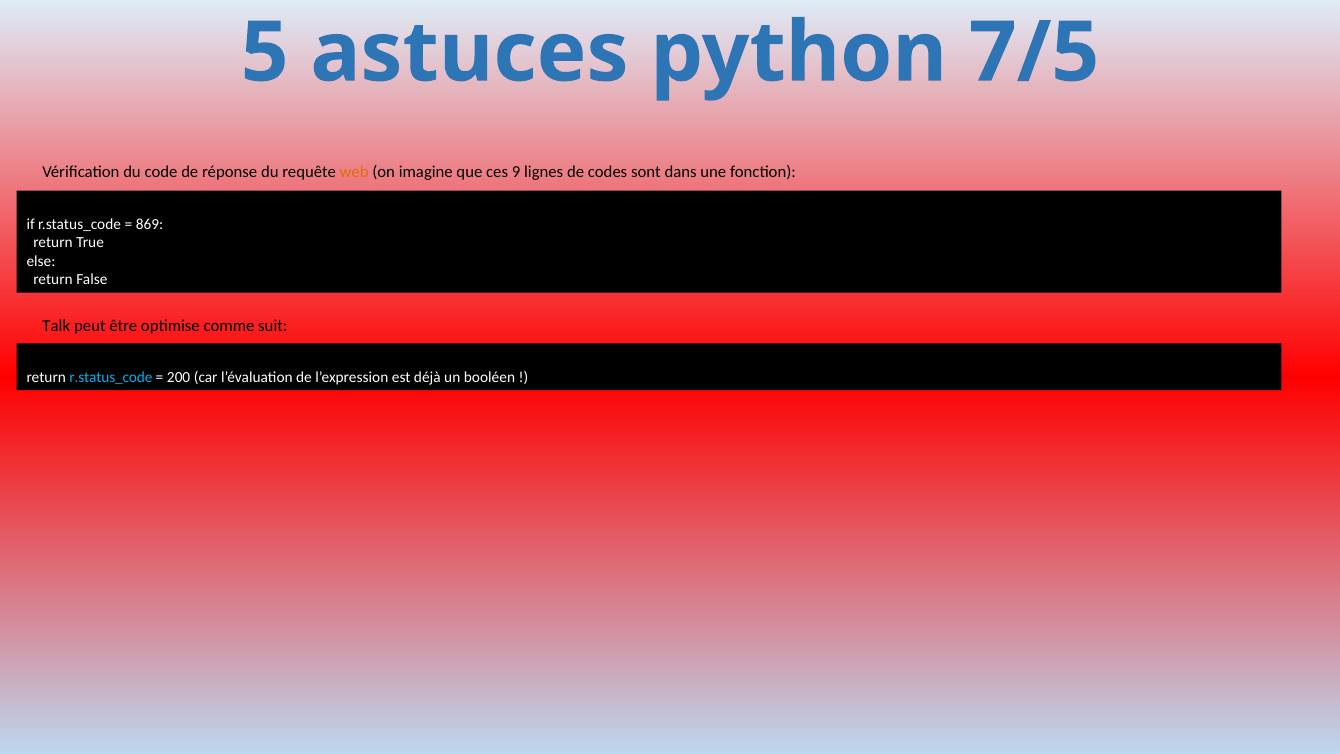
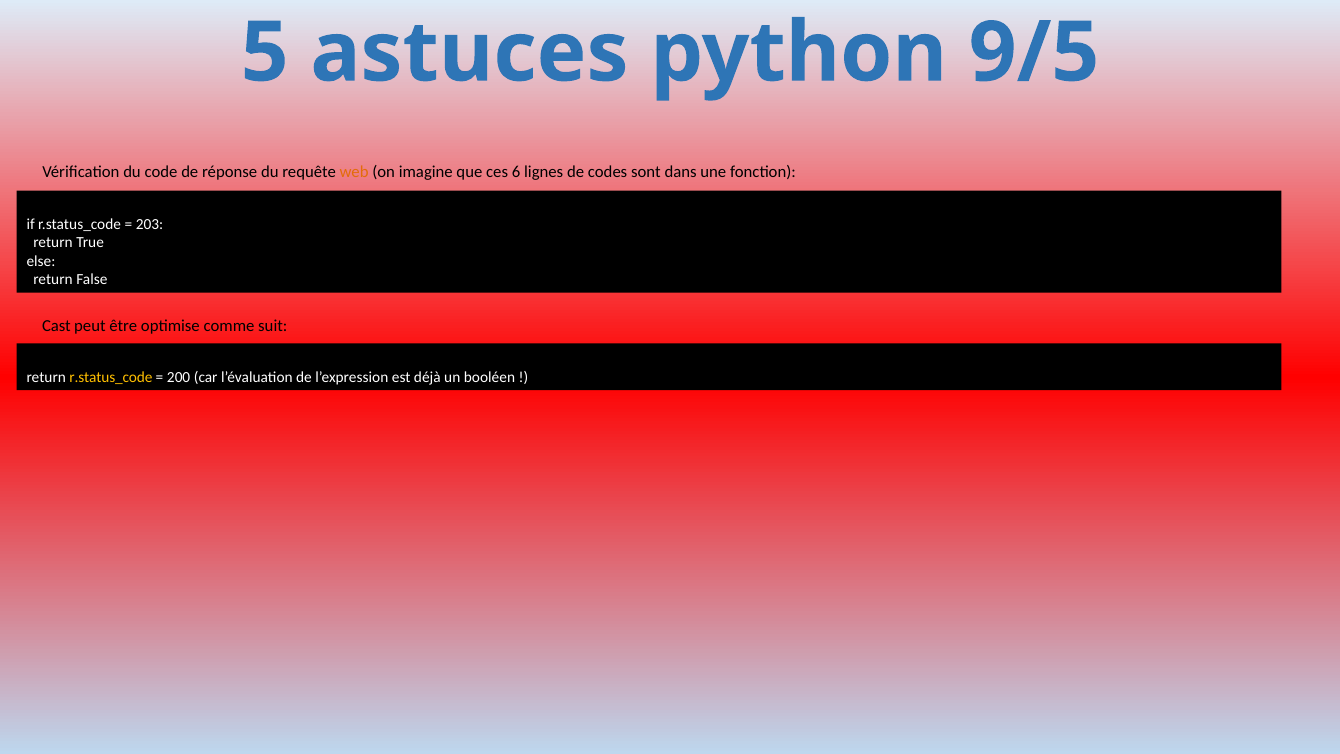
7/5: 7/5 -> 9/5 (1034, 53)
9: 9 -> 6 (516, 172)
869: 869 -> 203 (149, 224)
Talk: Talk -> Cast (56, 326)
r.status_code colour: light blue -> yellow (111, 377)
